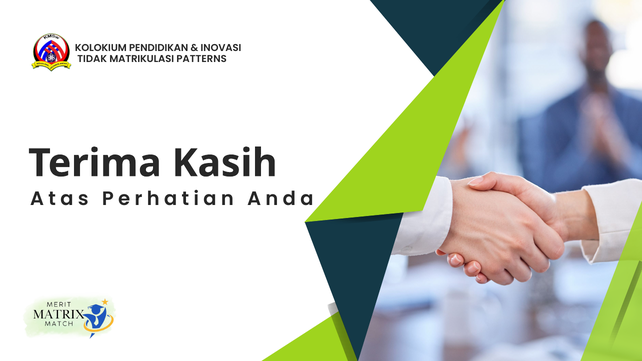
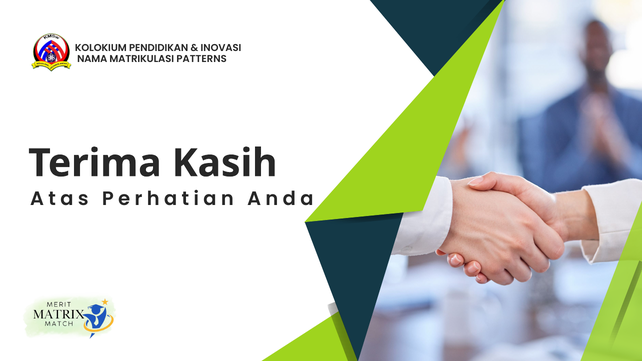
TIDAK: TIDAK -> NAMA (92, 59)
